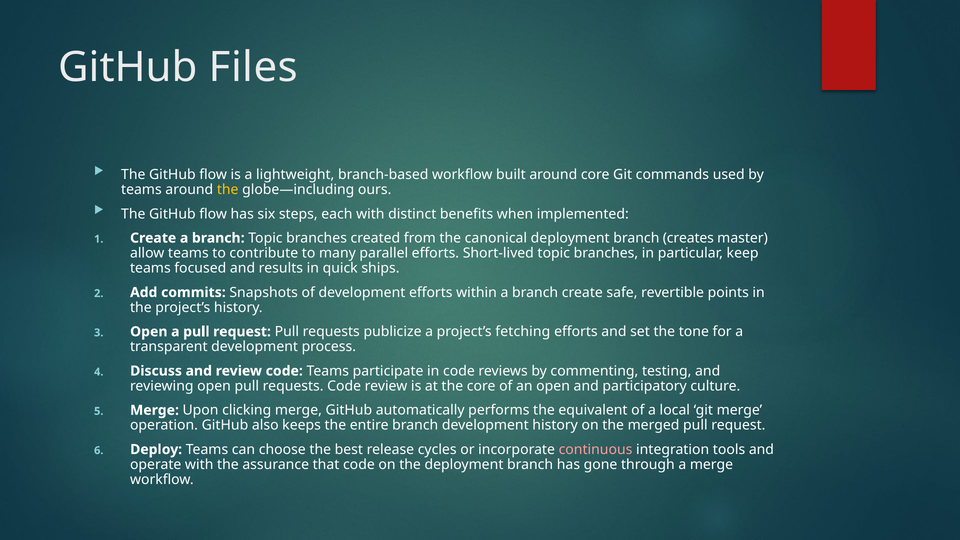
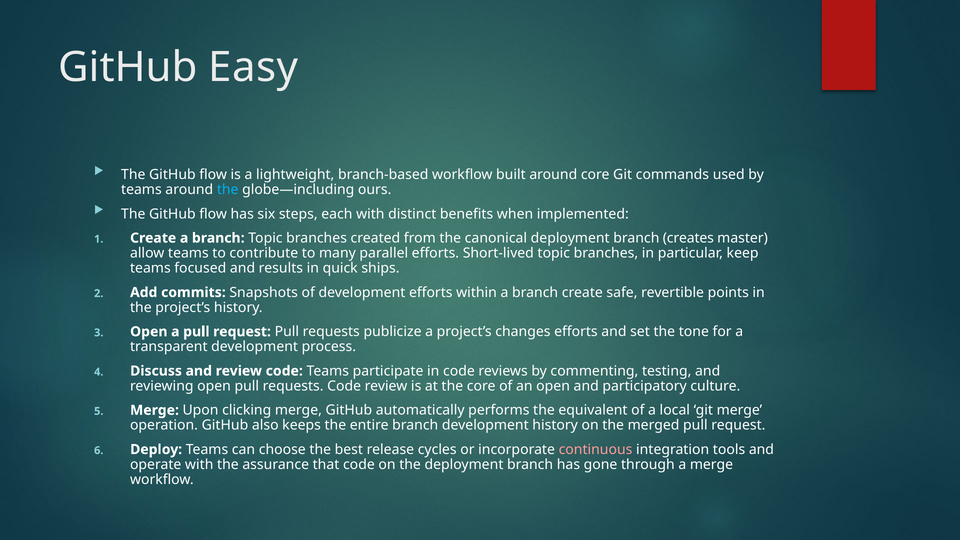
Files: Files -> Easy (253, 67)
the colour: yellow -> light blue (228, 190)
fetching: fetching -> changes (523, 332)
